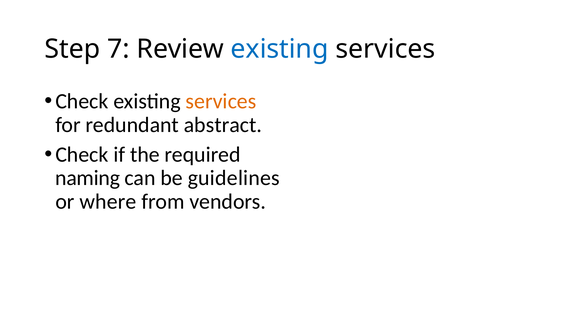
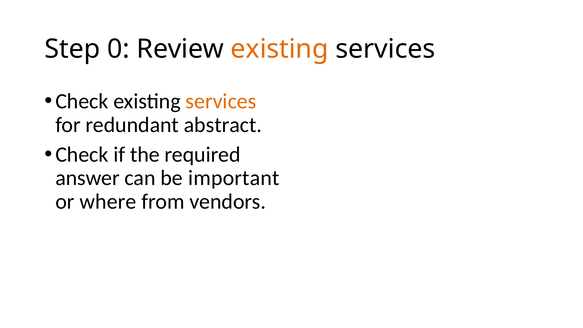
7: 7 -> 0 (118, 49)
existing colour: blue -> orange (280, 49)
naming: naming -> answer (88, 178)
guidelines: guidelines -> important (234, 178)
